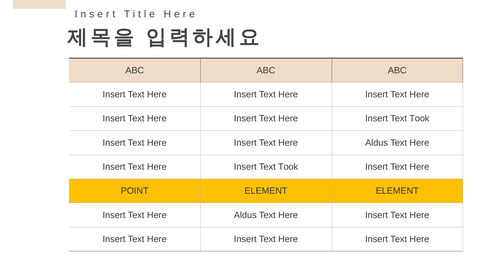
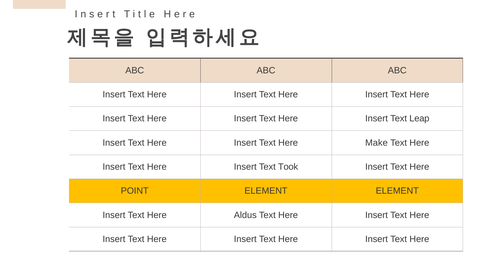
Took: Took -> Leap (419, 119)
Aldus: Aldus -> Make (377, 143)
